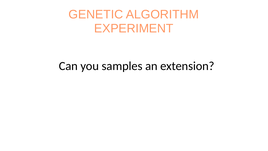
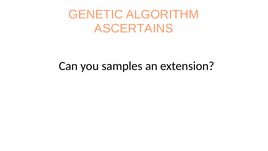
EXPERIMENT: EXPERIMENT -> ASCERTAINS (134, 28)
